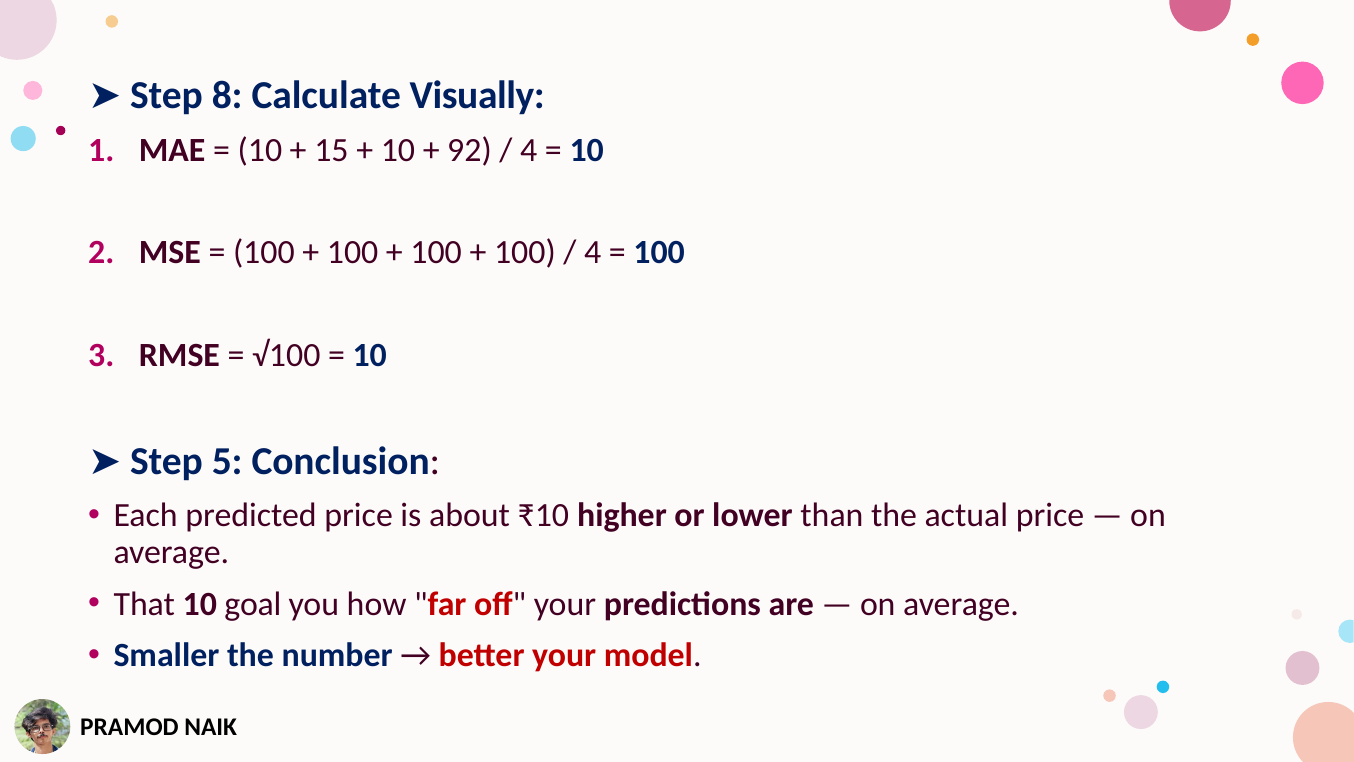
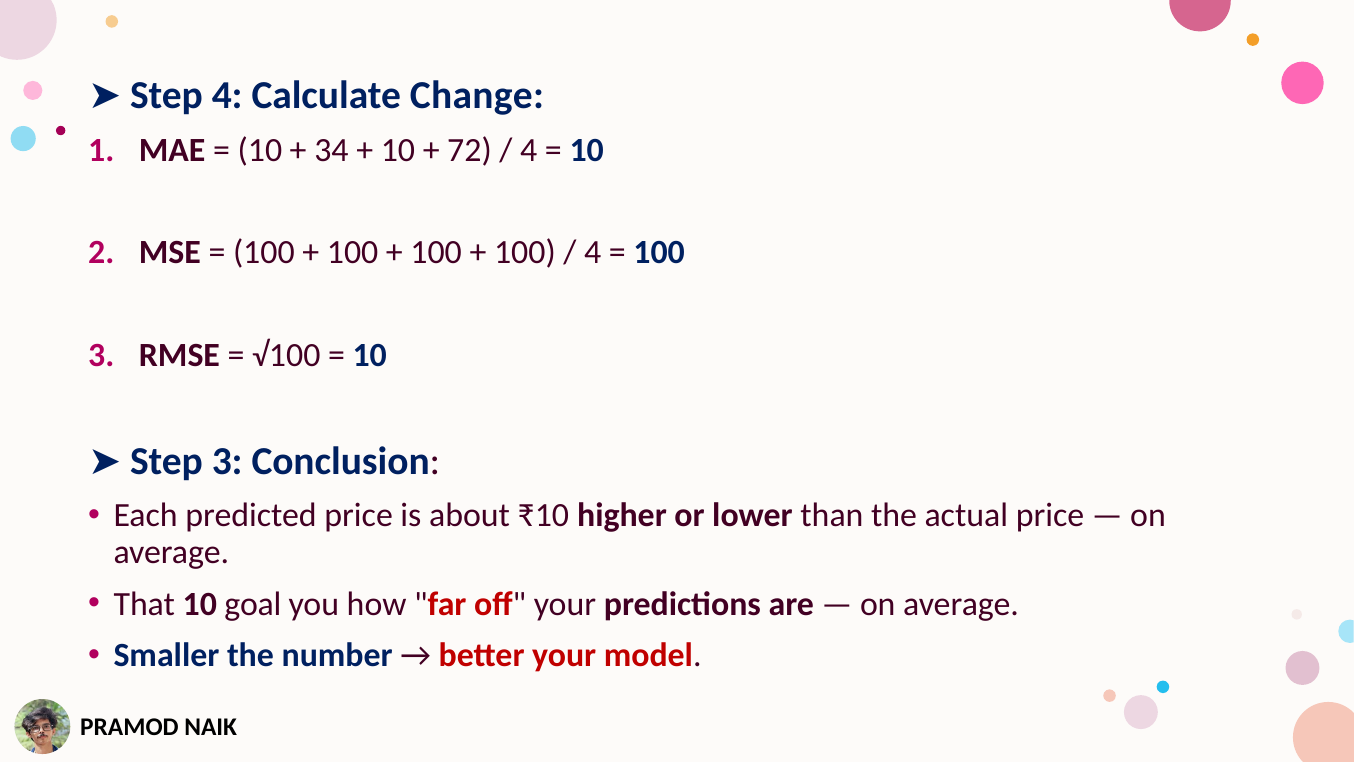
8: 8 -> 4 (227, 96)
Visually: Visually -> Change (477, 96)
15: 15 -> 34 (331, 150)
92: 92 -> 72 (470, 150)
5: 5 -> 3 (227, 461)
